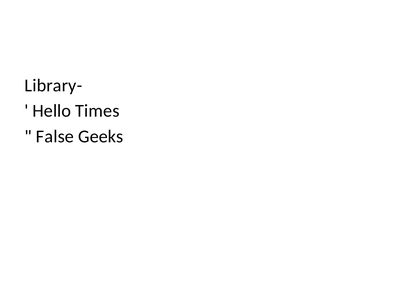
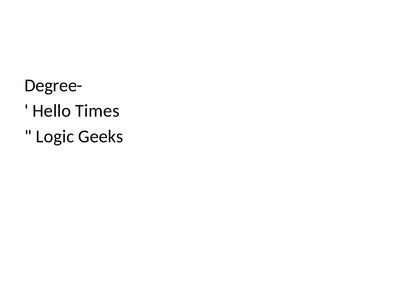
Library-: Library- -> Degree- (54, 86)
False: False -> Logic (55, 137)
